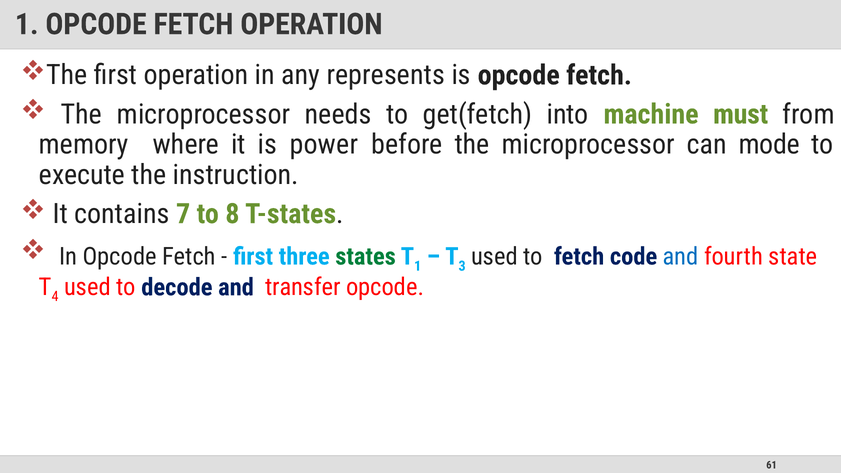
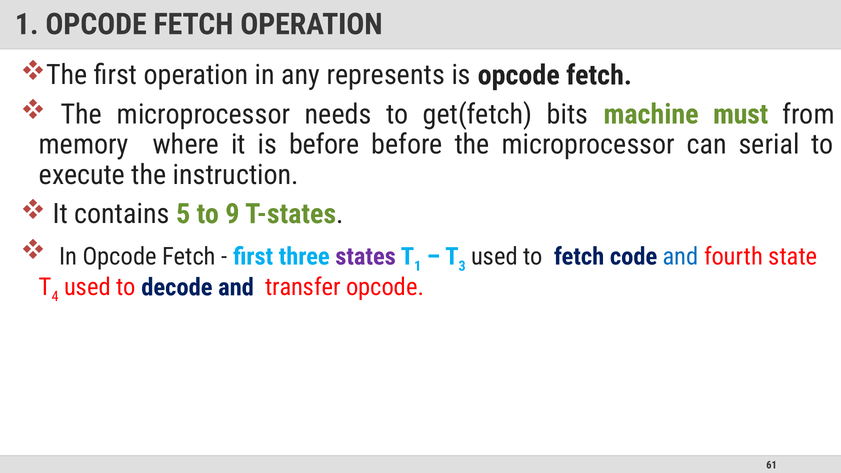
into: into -> bits (567, 114)
is power: power -> before (324, 145)
mode: mode -> serial (769, 145)
7: 7 -> 5 (183, 214)
8: 8 -> 9 (232, 214)
states colour: green -> purple (366, 257)
